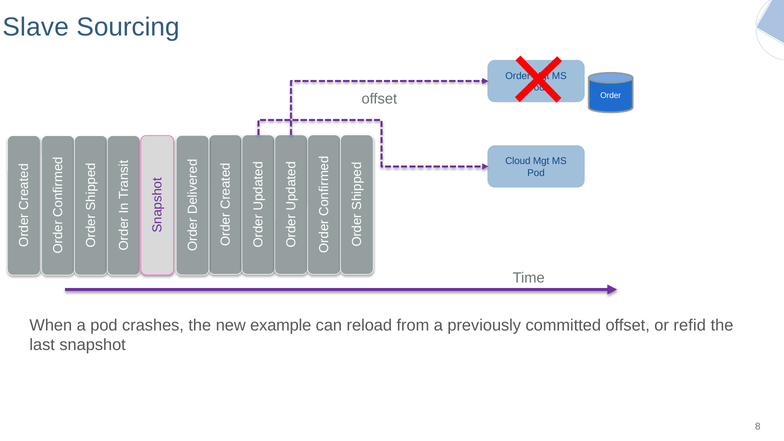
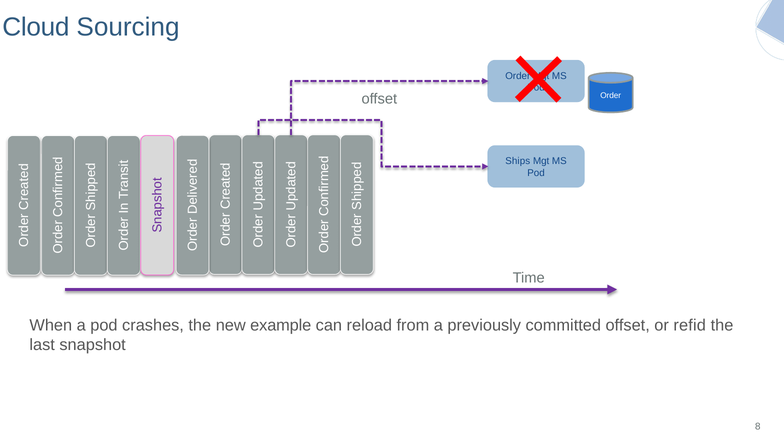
Slave: Slave -> Cloud (36, 27)
Cloud: Cloud -> Ships (518, 161)
